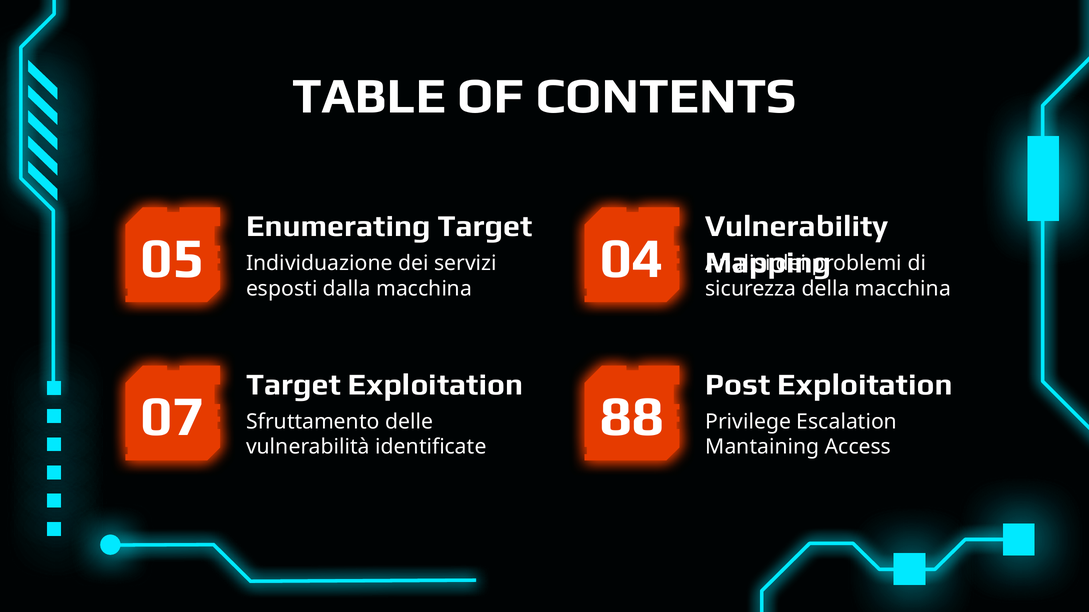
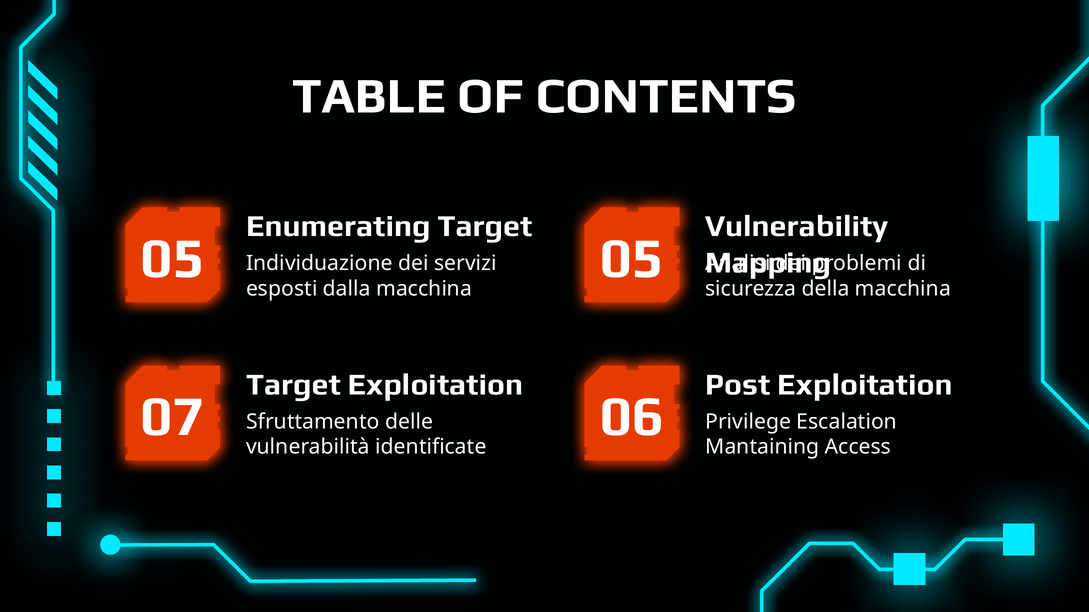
05 04: 04 -> 05 (632, 259)
88: 88 -> 06 (632, 417)
